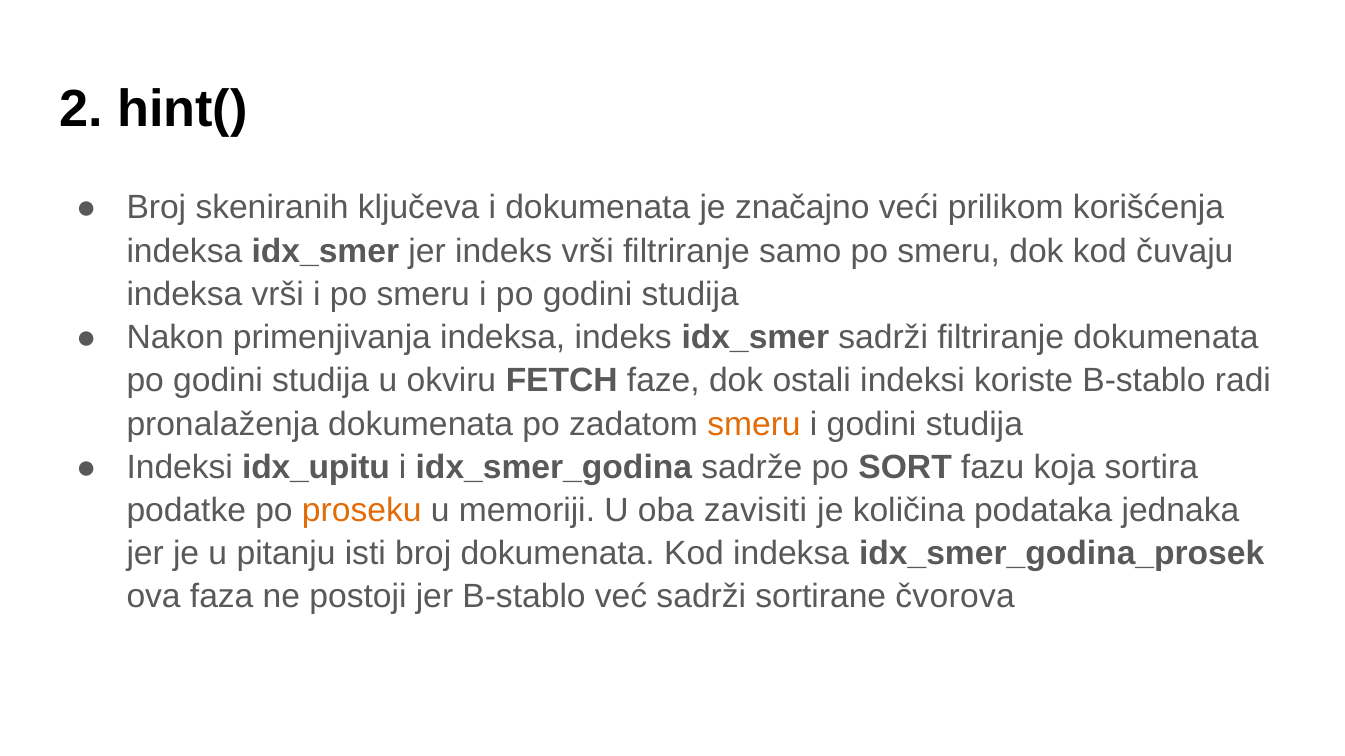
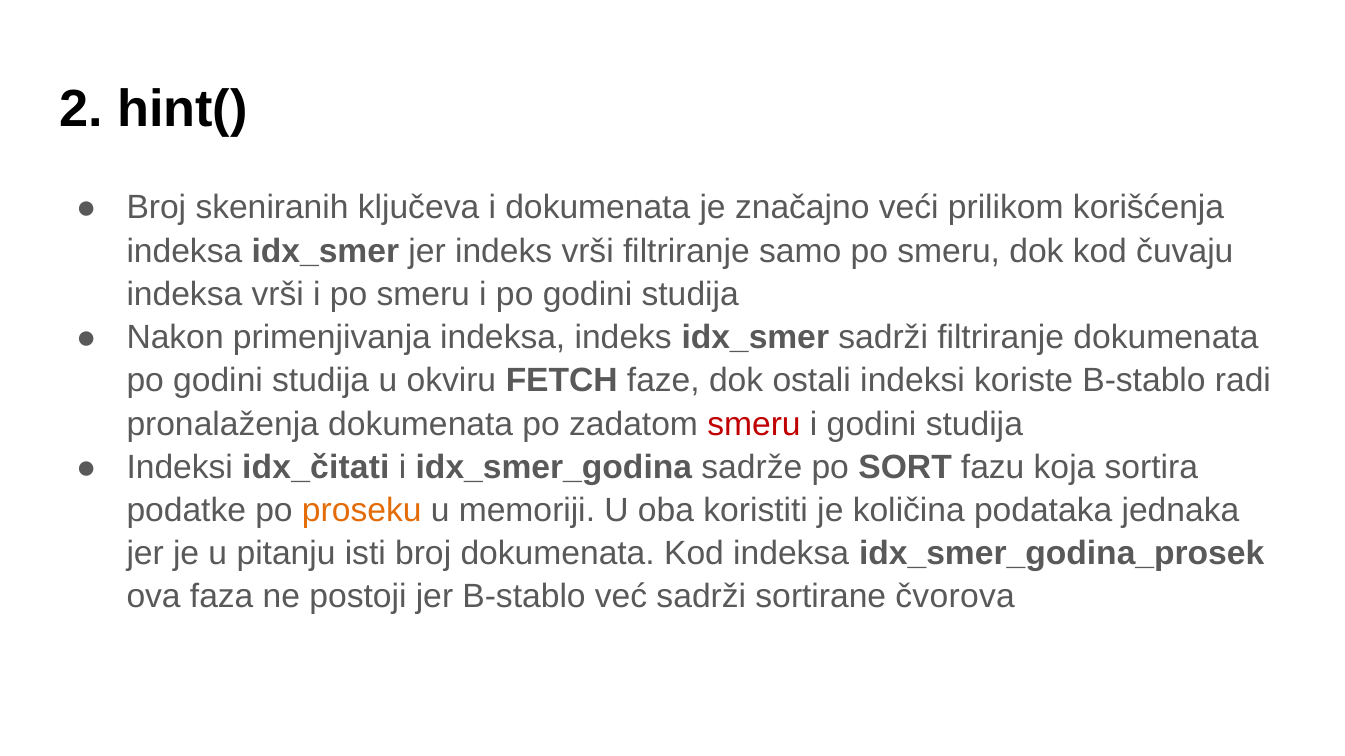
smeru colour: orange -> red (754, 424)
idx_upitu: idx_upitu -> idx_čitati (316, 468)
zavisiti: zavisiti -> koristiti (756, 511)
